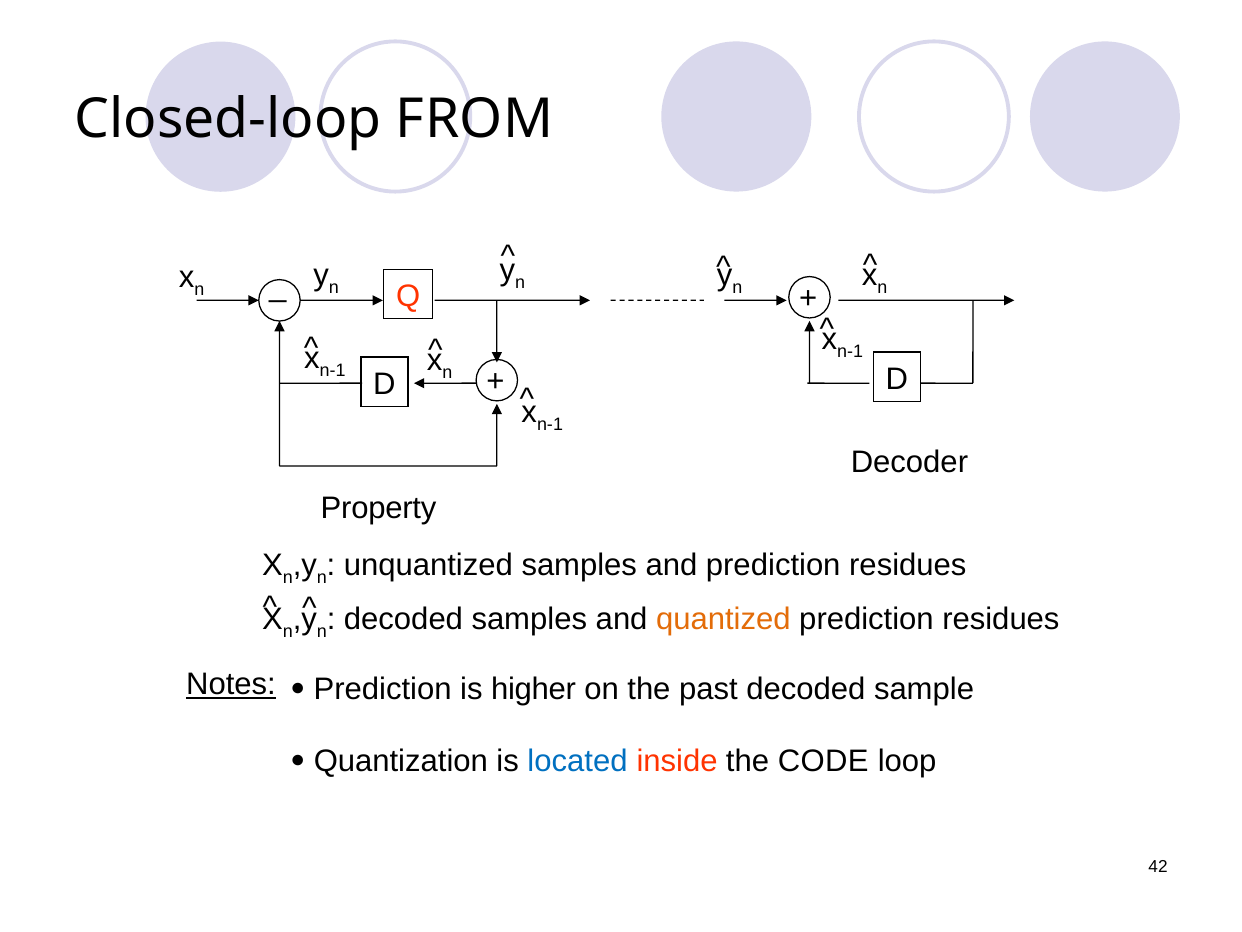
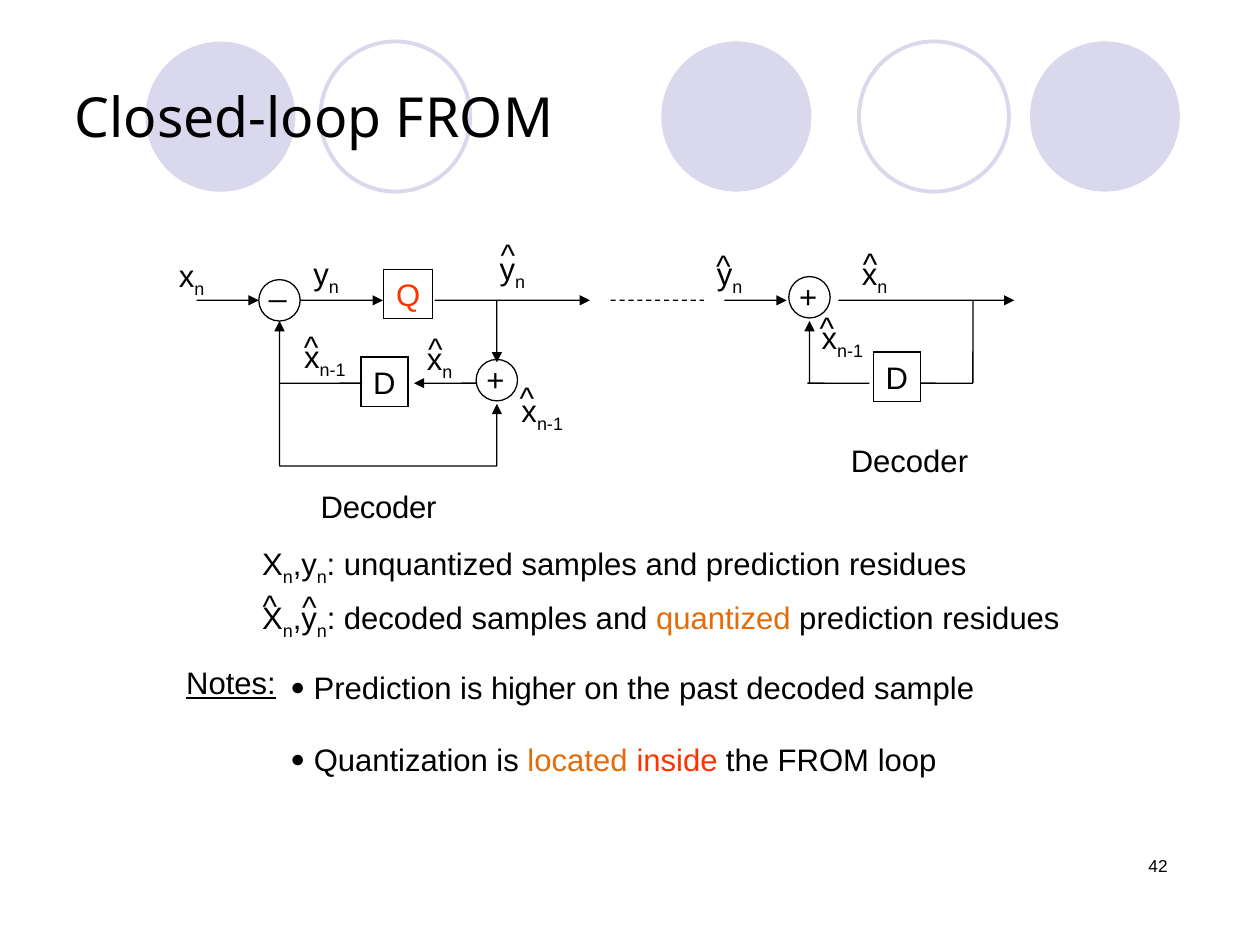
Property: Property -> Decoder (379, 508)
located colour: blue -> orange (578, 761)
the CODE: CODE -> FROM (823, 761)
